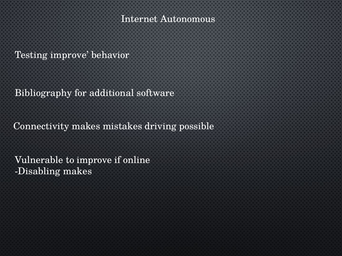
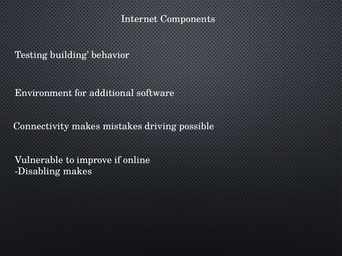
Autonomous: Autonomous -> Components (188, 19)
Testing improve: improve -> building (69, 55)
Bibliography: Bibliography -> Environment (43, 93)
